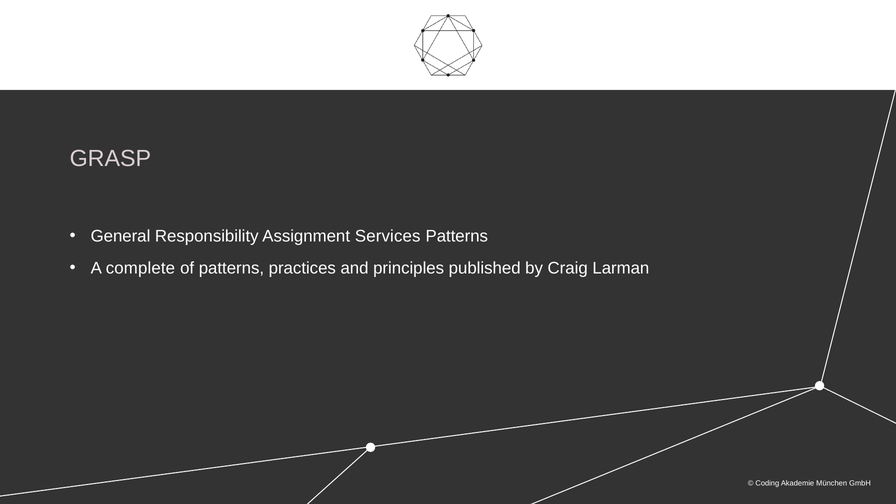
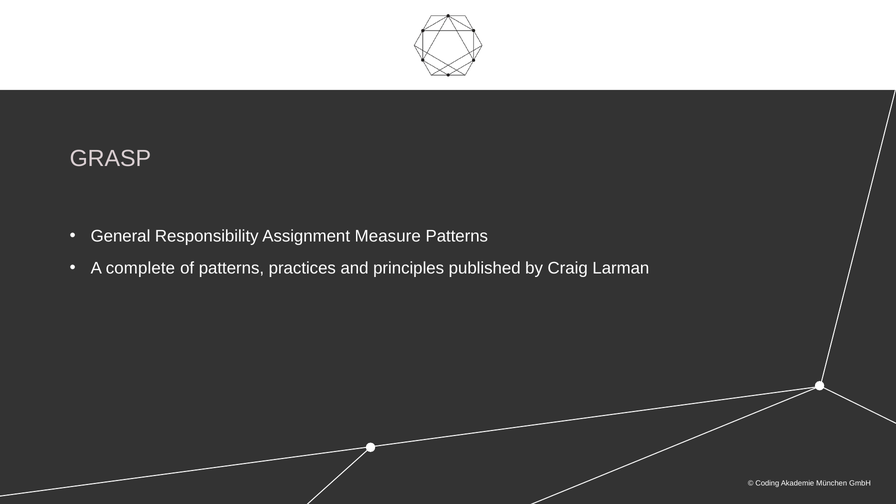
Services: Services -> Measure (388, 236)
